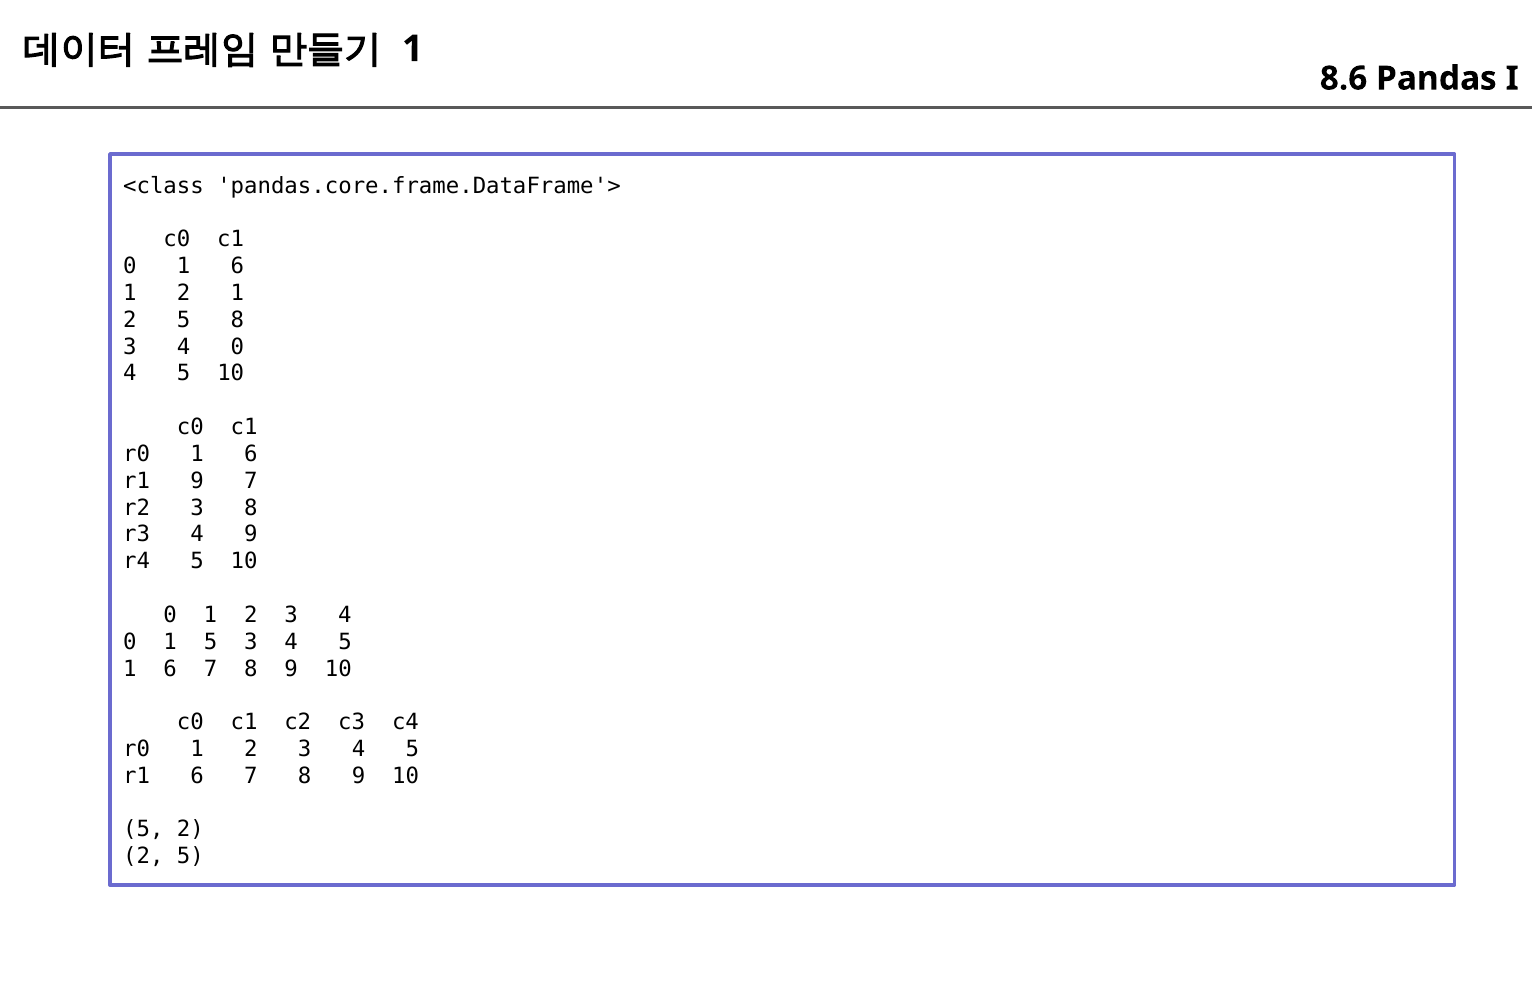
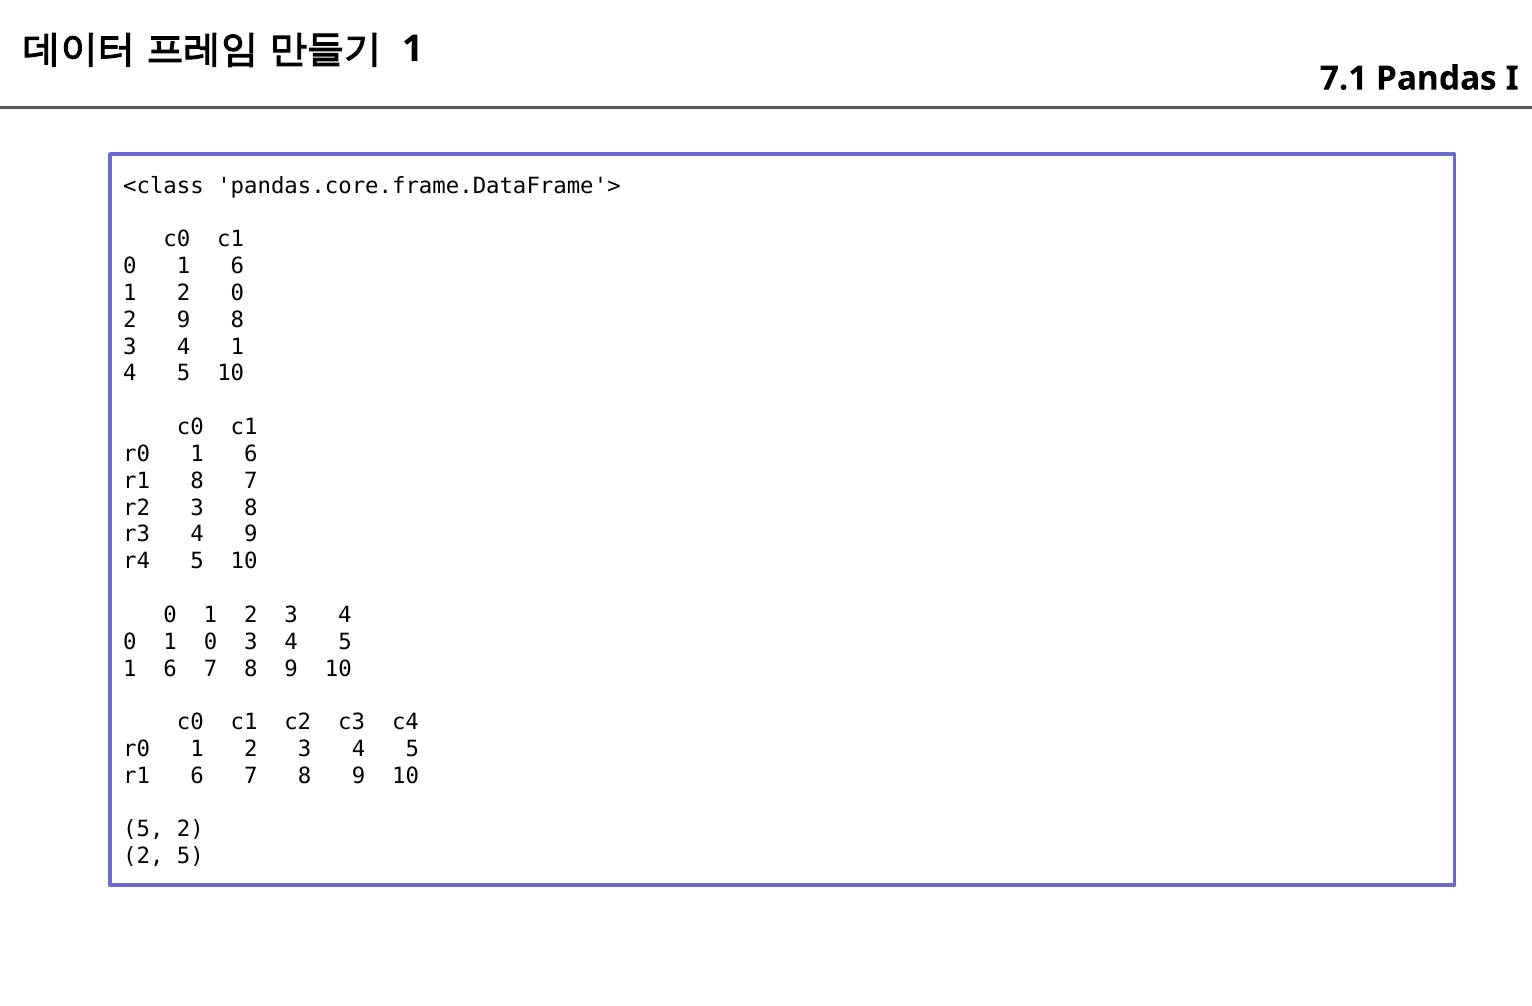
8.6: 8.6 -> 7.1 (1344, 79)
2 1: 1 -> 0 (237, 293)
5: 5 -> 9 (184, 320)
0: 0 -> 1 (237, 347)
r1 9: 9 -> 8 (197, 481)
1 5: 5 -> 0 (211, 642)
